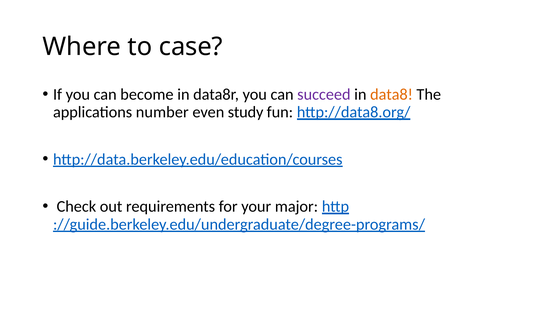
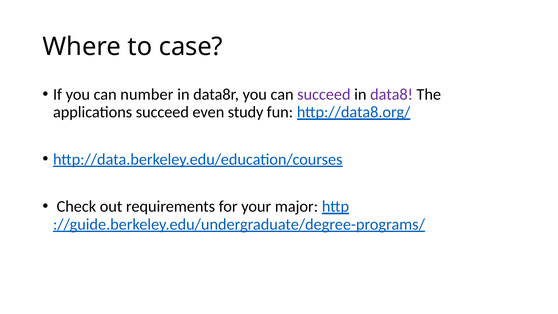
become: become -> number (147, 94)
data8 colour: orange -> purple (392, 94)
applications number: number -> succeed (162, 112)
